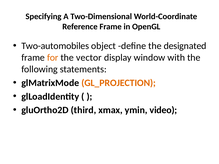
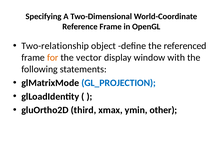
Two-automobiles: Two-automobiles -> Two-relationship (55, 46)
designated: designated -> referenced (185, 46)
GL_PROJECTION colour: orange -> blue (119, 83)
video: video -> other (163, 110)
